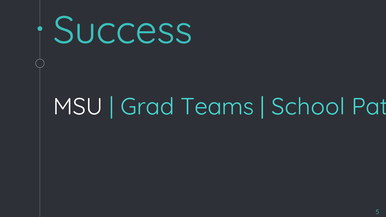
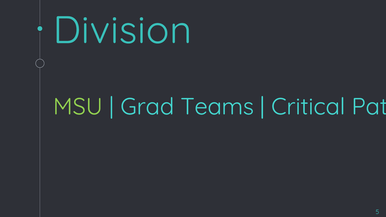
Success: Success -> Division (122, 30)
MSU colour: white -> light green (78, 107)
School: School -> Critical (308, 107)
